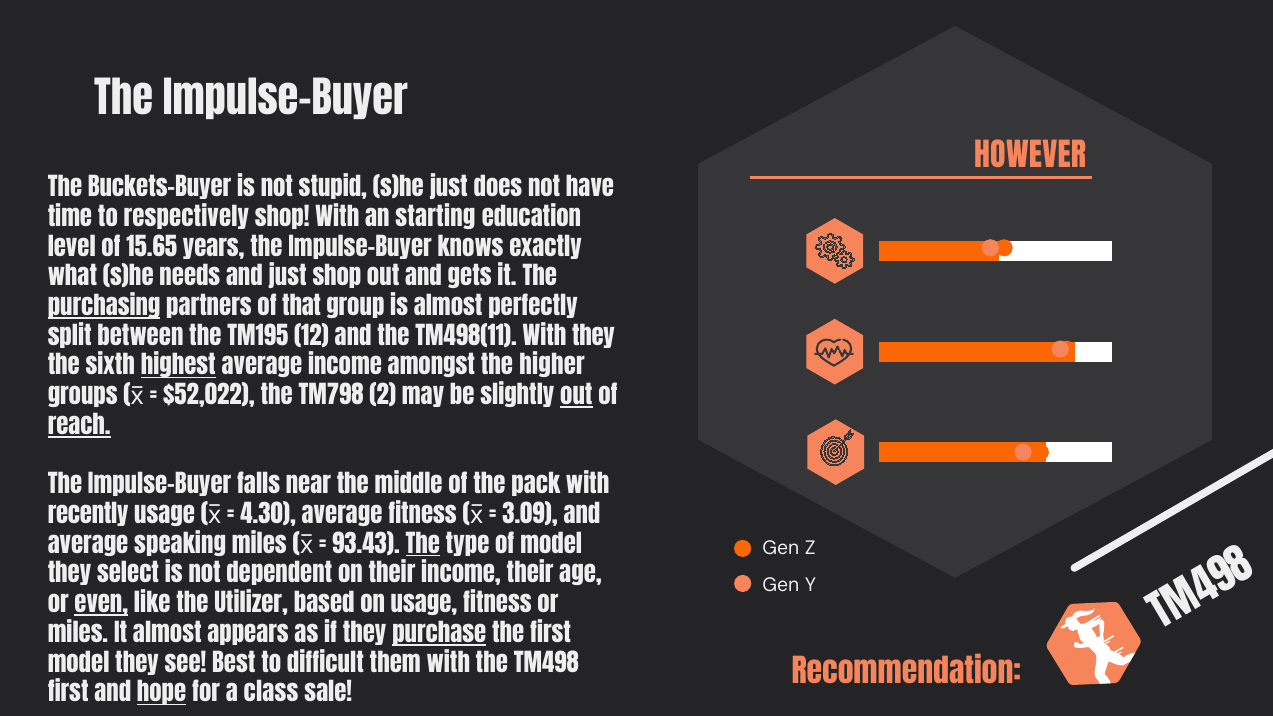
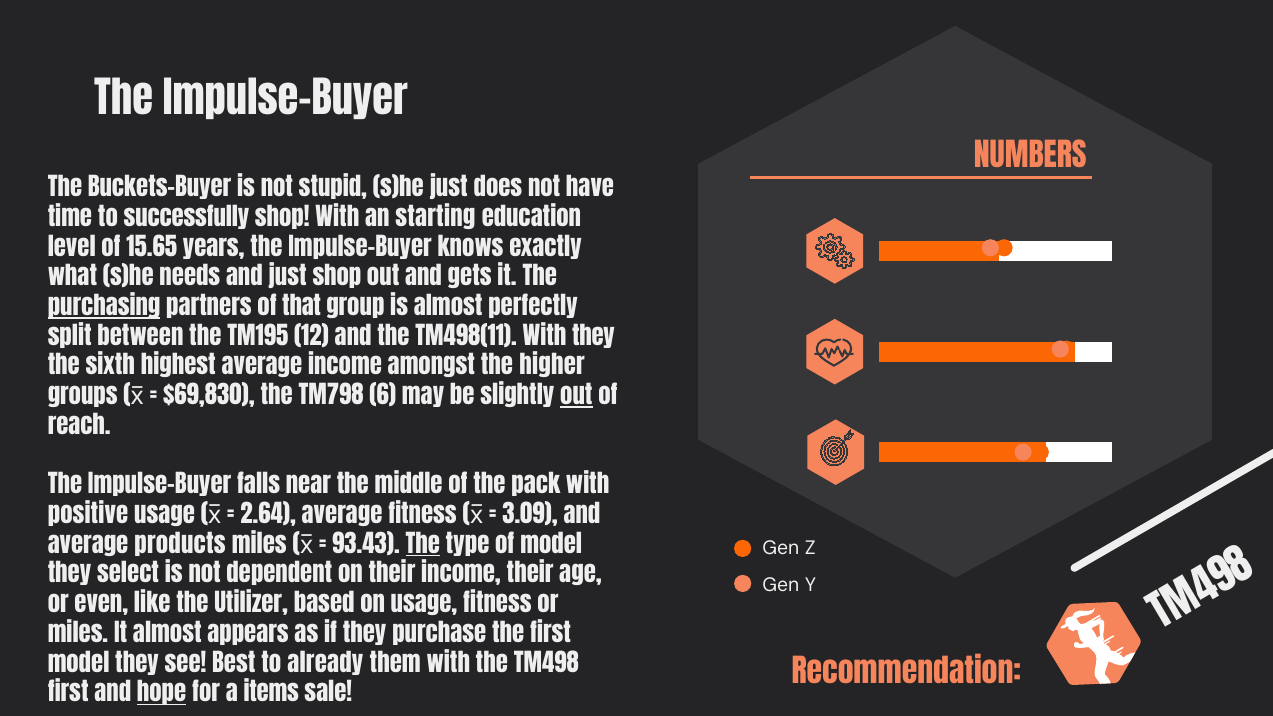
HOWEVER: HOWEVER -> NUMBERS (1030, 157)
respectively: respectively -> successfully (186, 218)
highest underline: present -> none (178, 367)
$52,022: $52,022 -> $69,830 (209, 396)
2: 2 -> 6 (383, 396)
reach underline: present -> none (79, 426)
recently: recently -> positive (88, 515)
4.30: 4.30 -> 2.64 (268, 515)
speaking: speaking -> products (180, 545)
even underline: present -> none (101, 605)
purchase underline: present -> none (439, 634)
difficult: difficult -> already (325, 664)
class: class -> items (271, 694)
